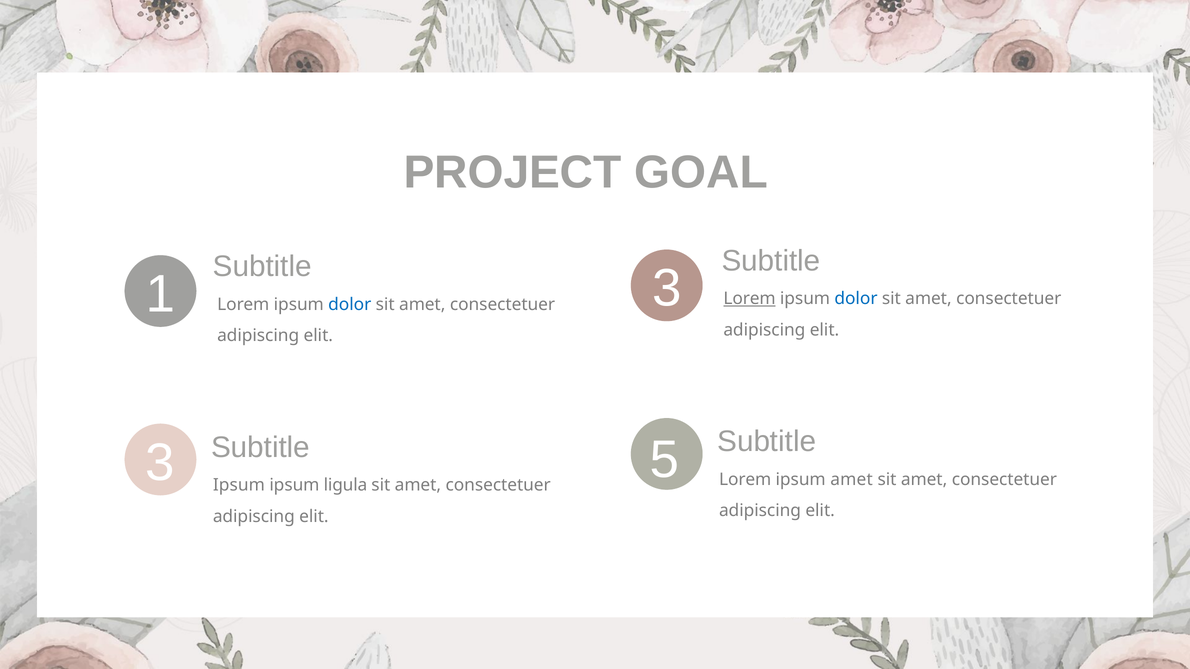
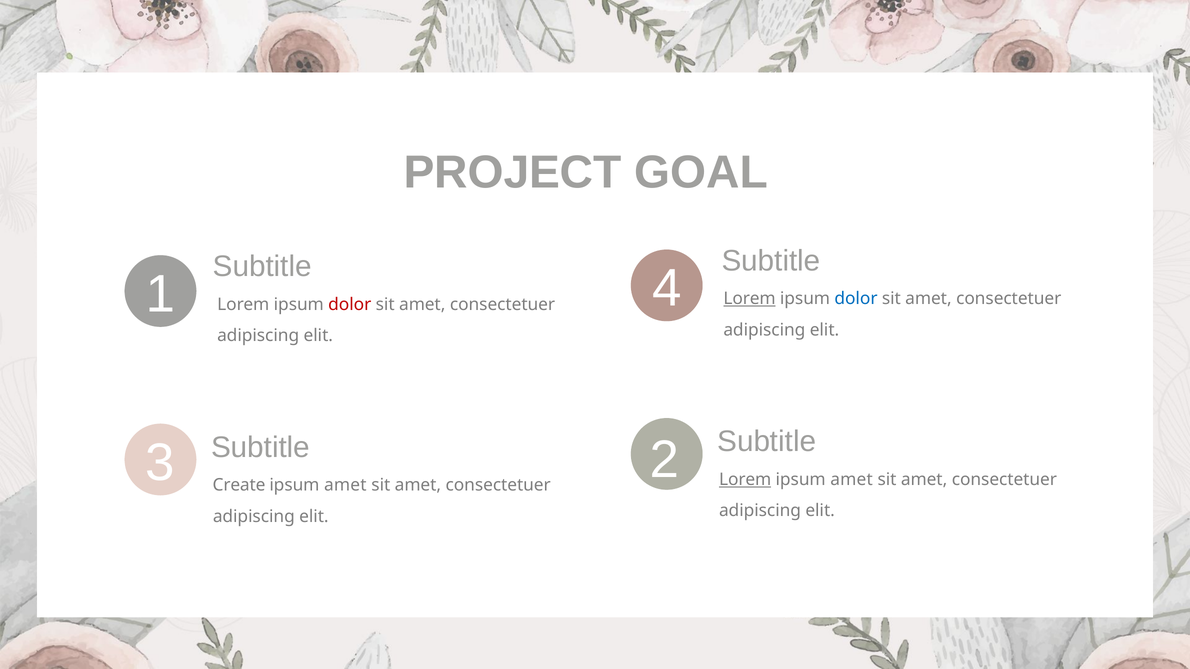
1 3: 3 -> 4 (667, 289)
dolor colour: blue -> red (350, 305)
5: 5 -> 2 (665, 460)
Lorem underline: none -> present (745, 480)
Ipsum: Ipsum -> Create (239, 486)
ligula: ligula -> amet (345, 486)
